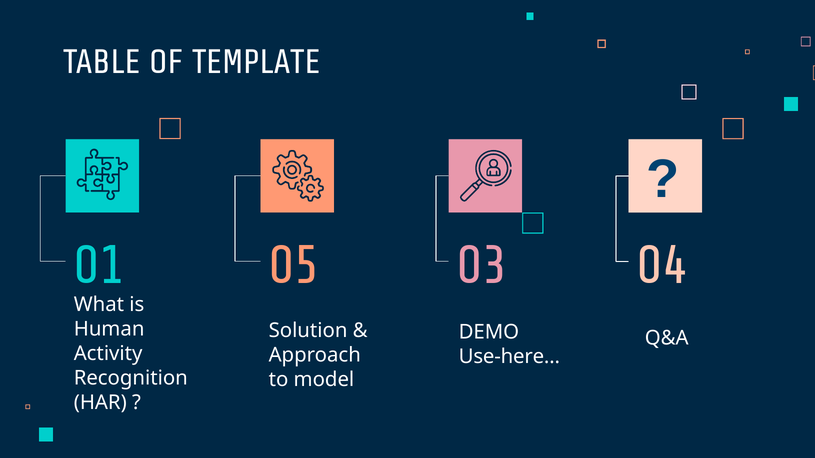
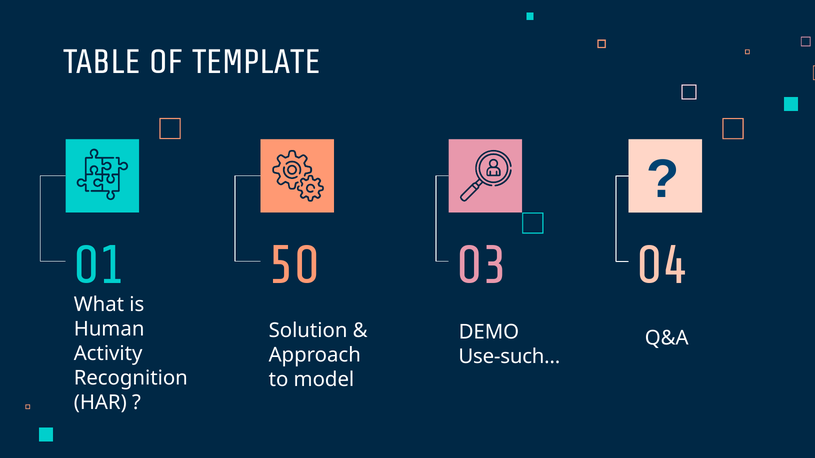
05: 05 -> 50 (294, 265)
Use-here…: Use-here… -> Use-such… (509, 357)
